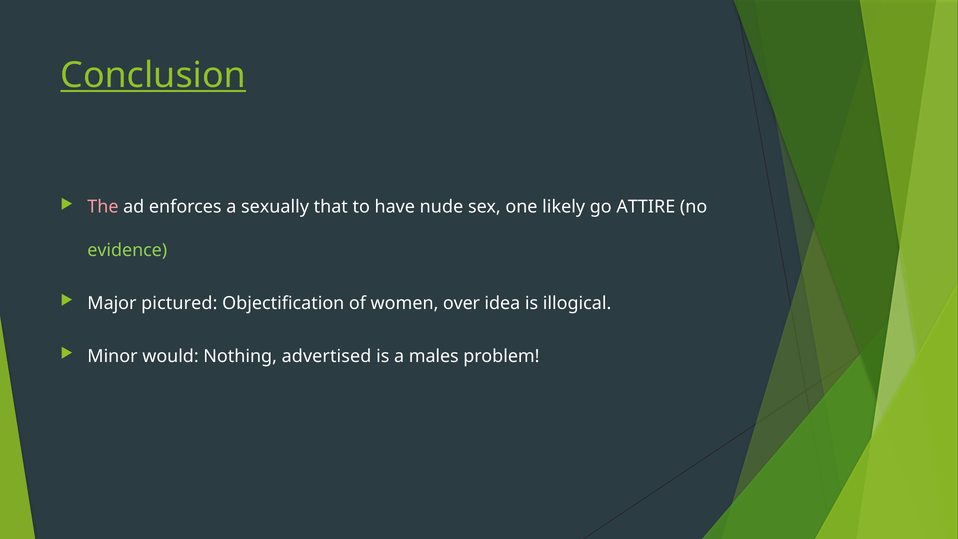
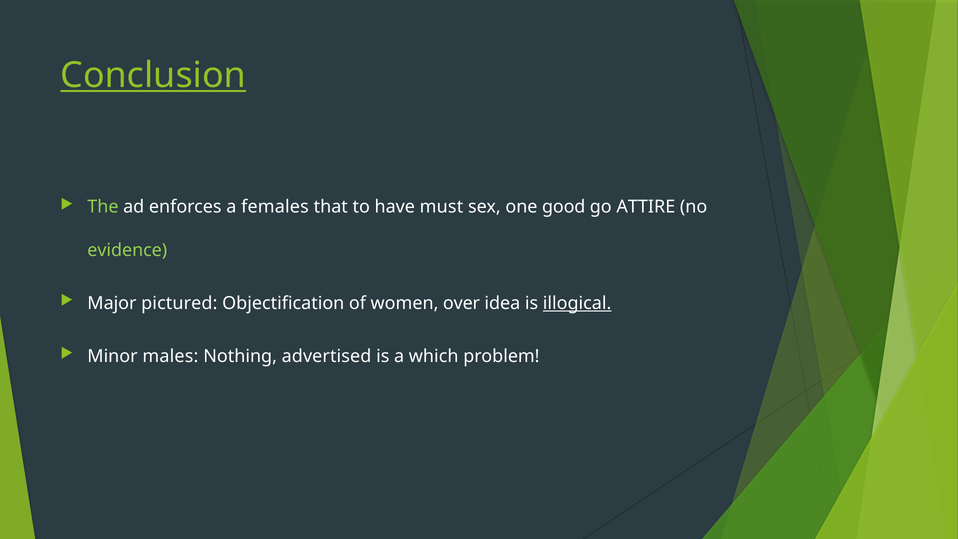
The colour: pink -> light green (103, 207)
sexually: sexually -> females (275, 207)
nude: nude -> must (441, 207)
likely: likely -> good (564, 207)
illogical underline: none -> present (577, 303)
would: would -> males (170, 356)
males: males -> which (434, 356)
